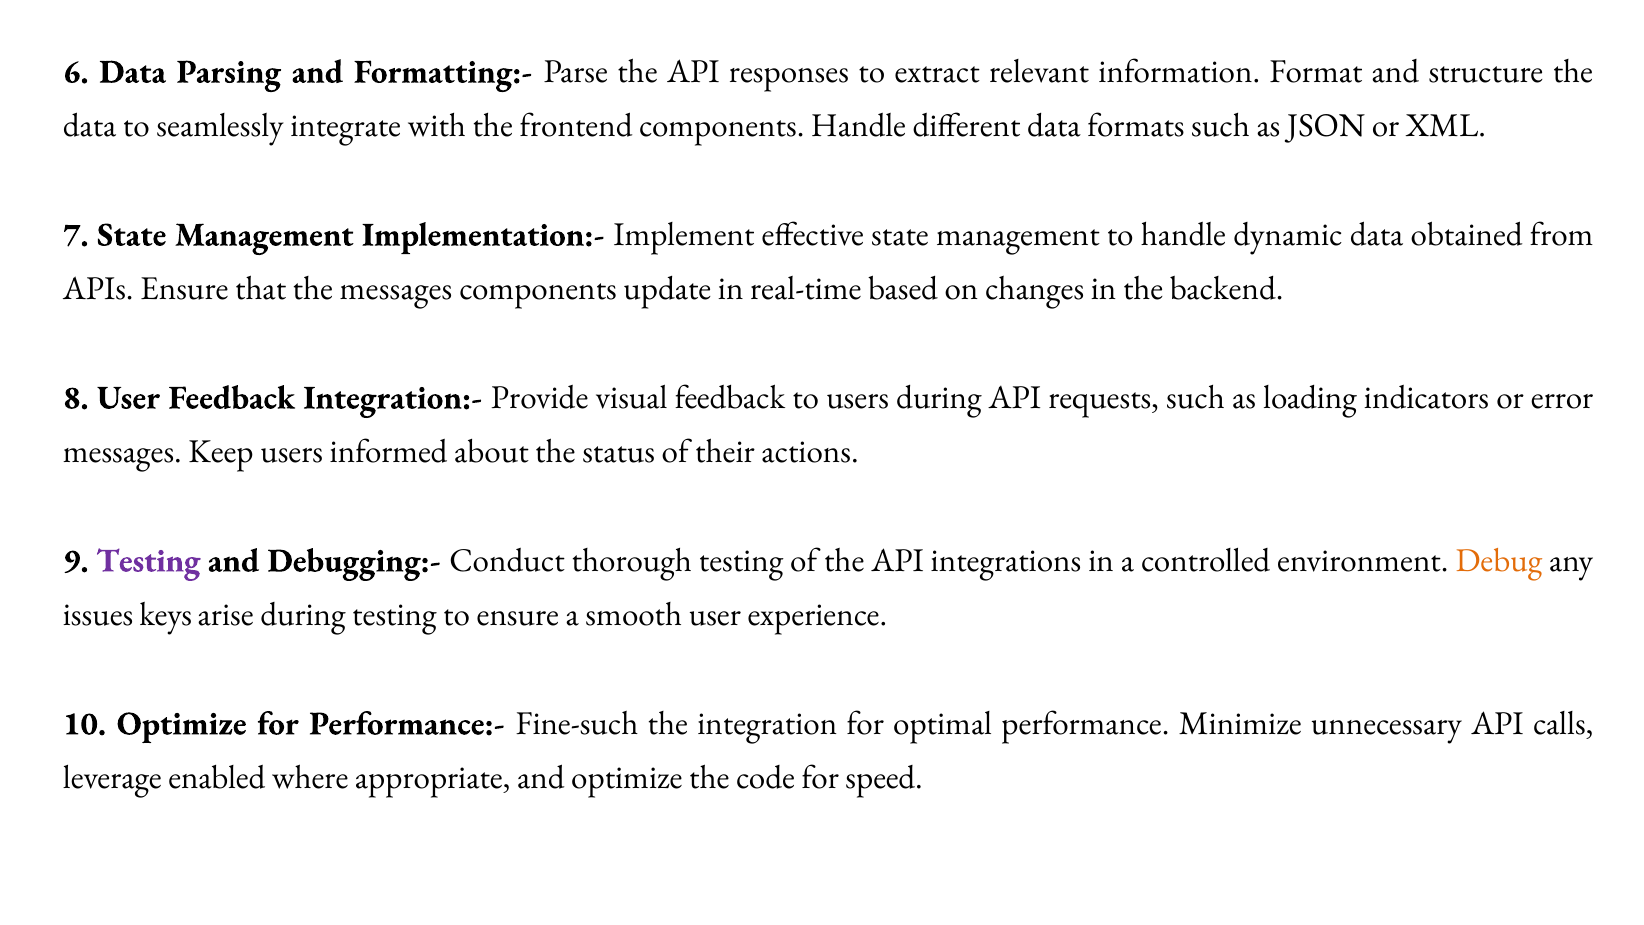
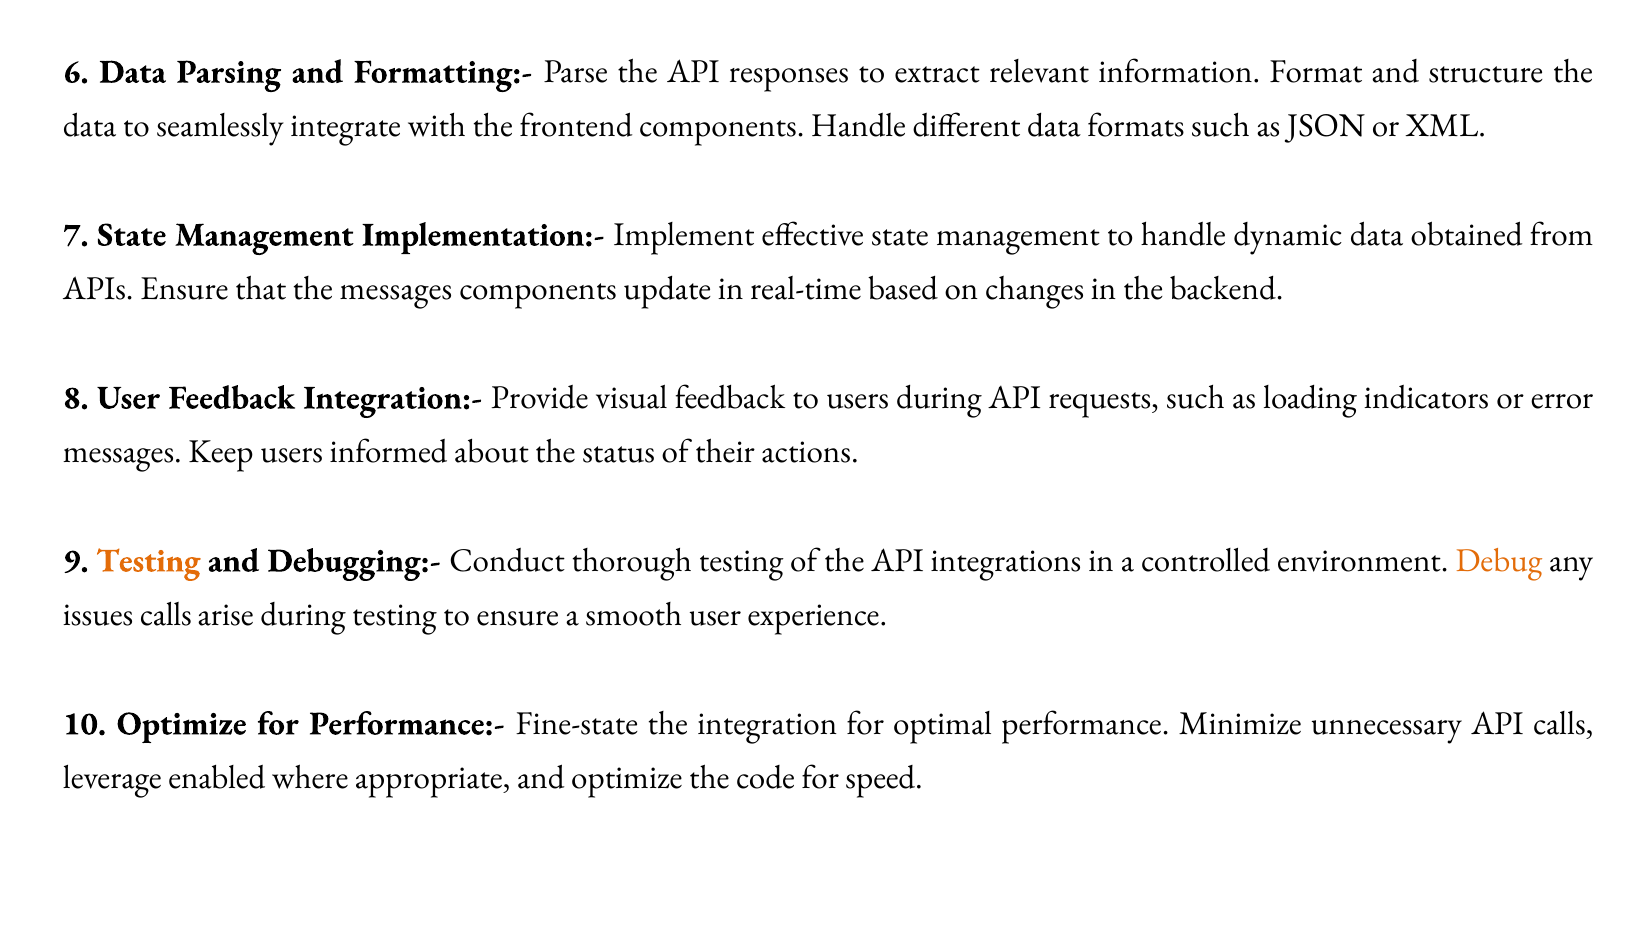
Testing colour: purple -> orange (148, 560)
issues keys: keys -> calls (166, 615)
Fine-such: Fine-such -> Fine-state (577, 723)
